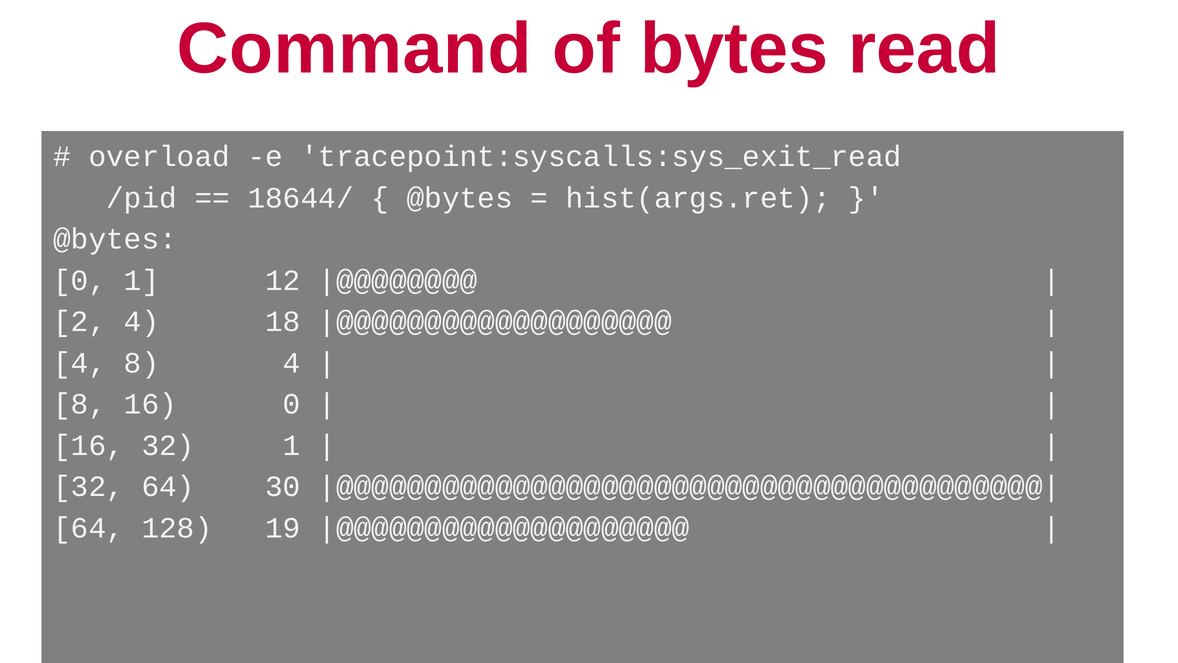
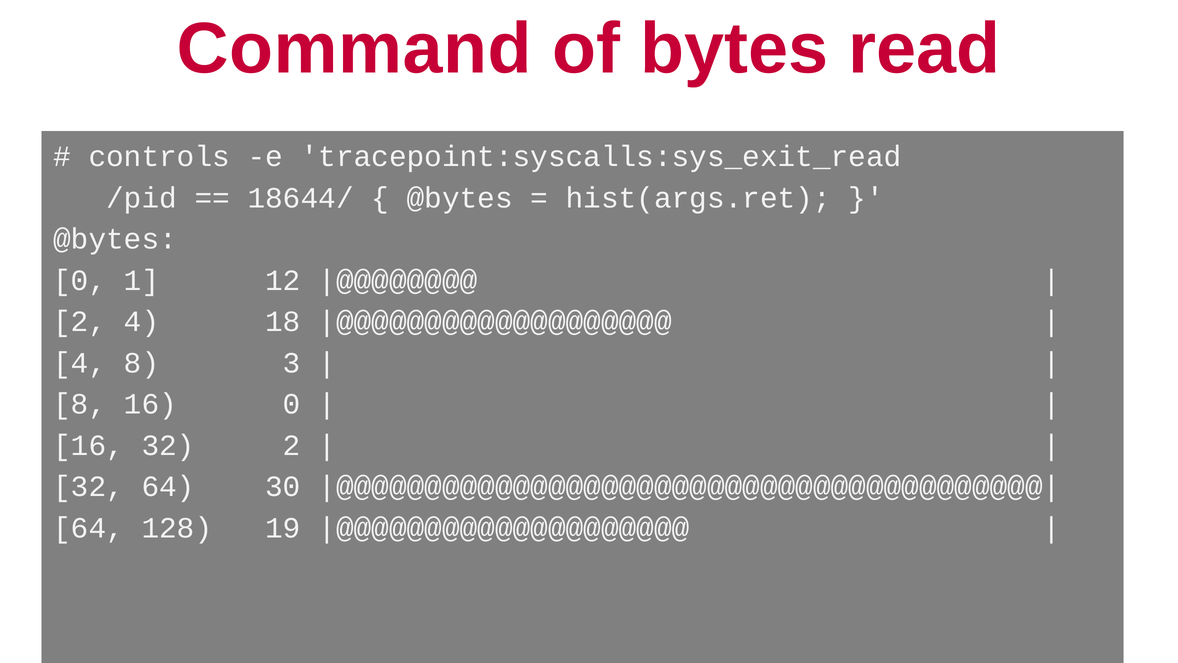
overload: overload -> controls (159, 157)
8 4: 4 -> 3 (292, 363)
32 1: 1 -> 2 (292, 445)
